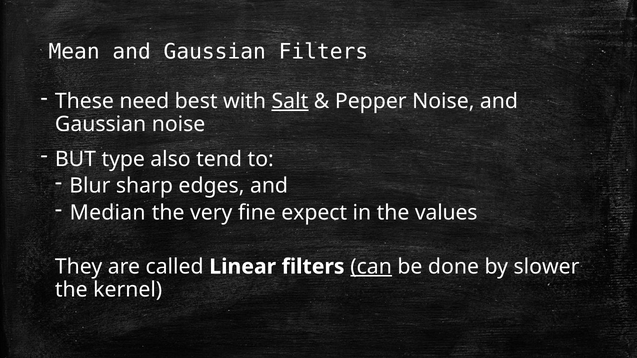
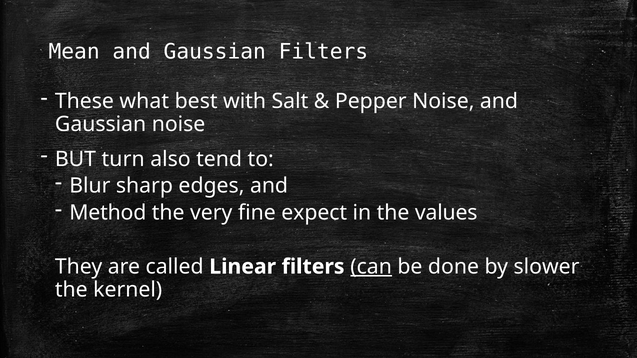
need: need -> what (144, 101)
Salt underline: present -> none (290, 101)
type: type -> turn (123, 159)
Median: Median -> Method (108, 213)
